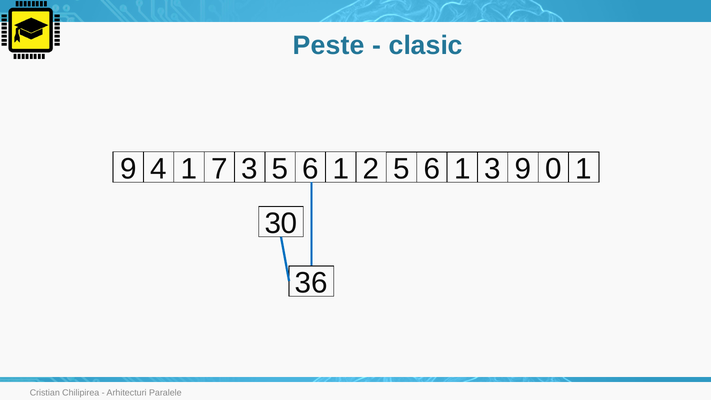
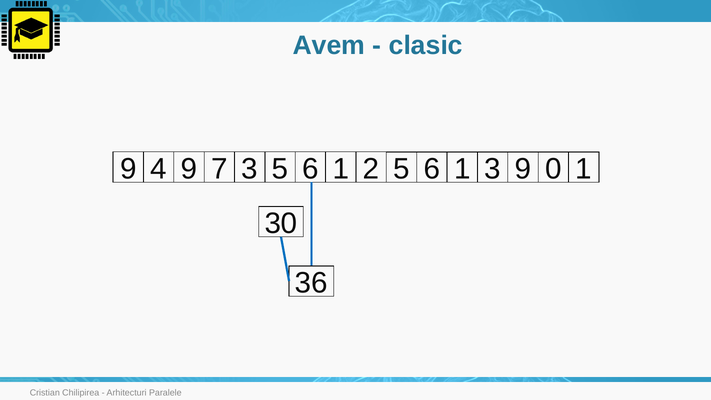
Peste: Peste -> Avem (329, 45)
4 1: 1 -> 9 (189, 169)
